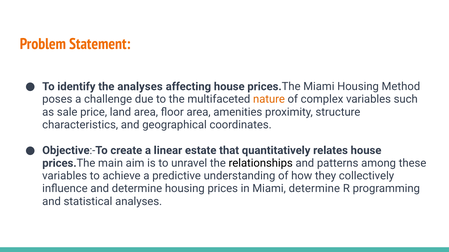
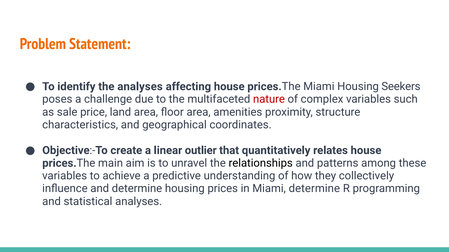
Method: Method -> Seekers (401, 87)
nature colour: orange -> red (269, 99)
estate: estate -> outlier (201, 151)
